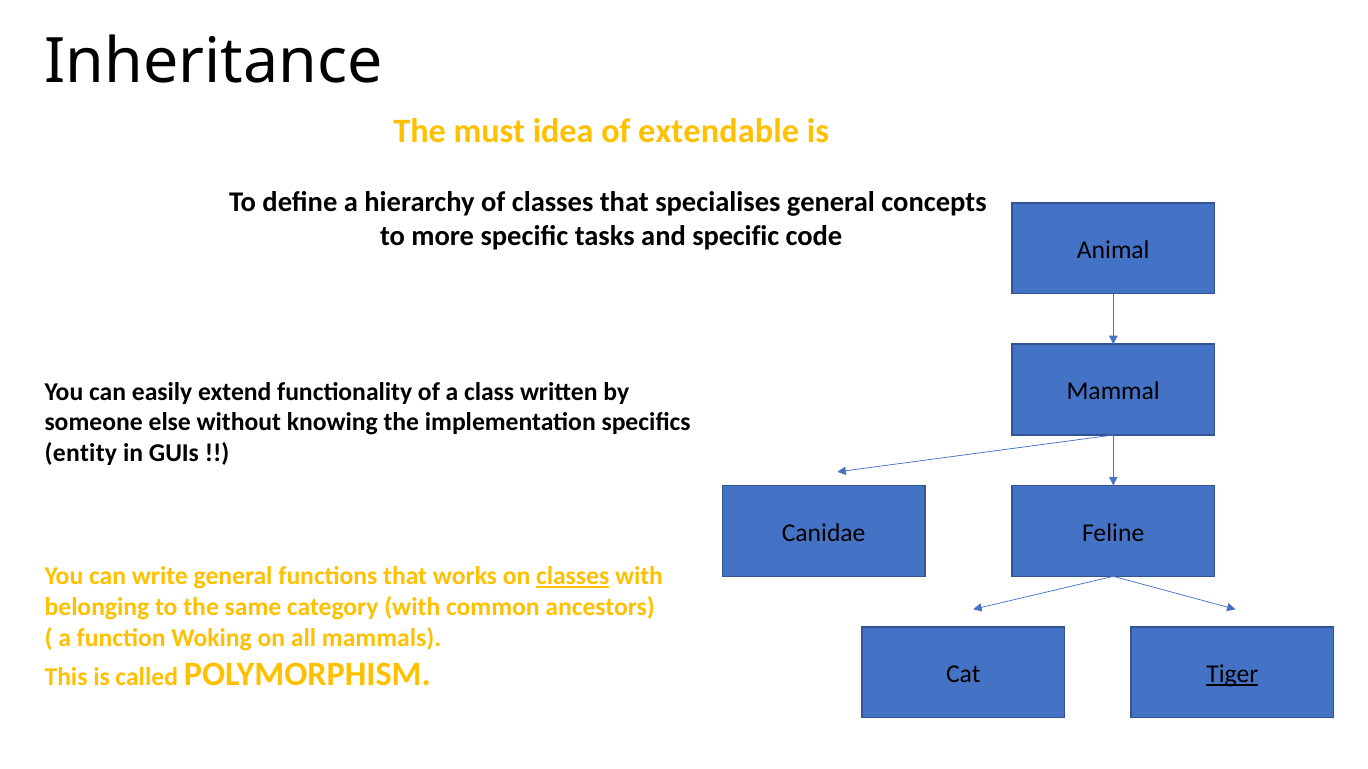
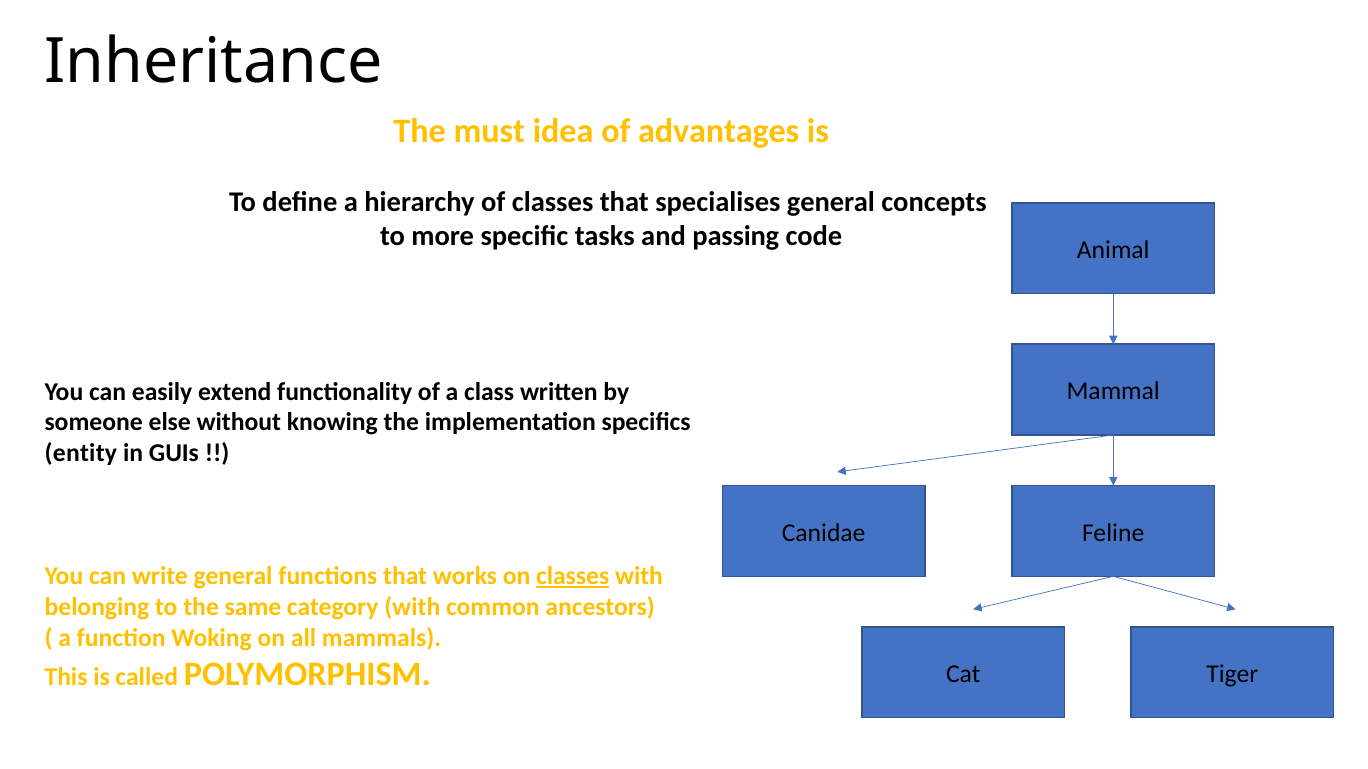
extendable: extendable -> advantages (719, 131)
and specific: specific -> passing (736, 237)
Tiger underline: present -> none (1232, 674)
